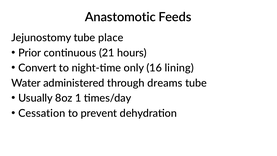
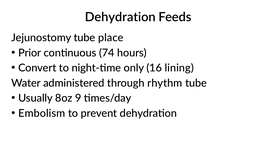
Anastomotic: Anastomotic -> Dehydration (120, 17)
21: 21 -> 74 (107, 53)
dreams: dreams -> rhythm (165, 83)
1: 1 -> 9 (78, 98)
Cessation: Cessation -> Embolism (42, 113)
